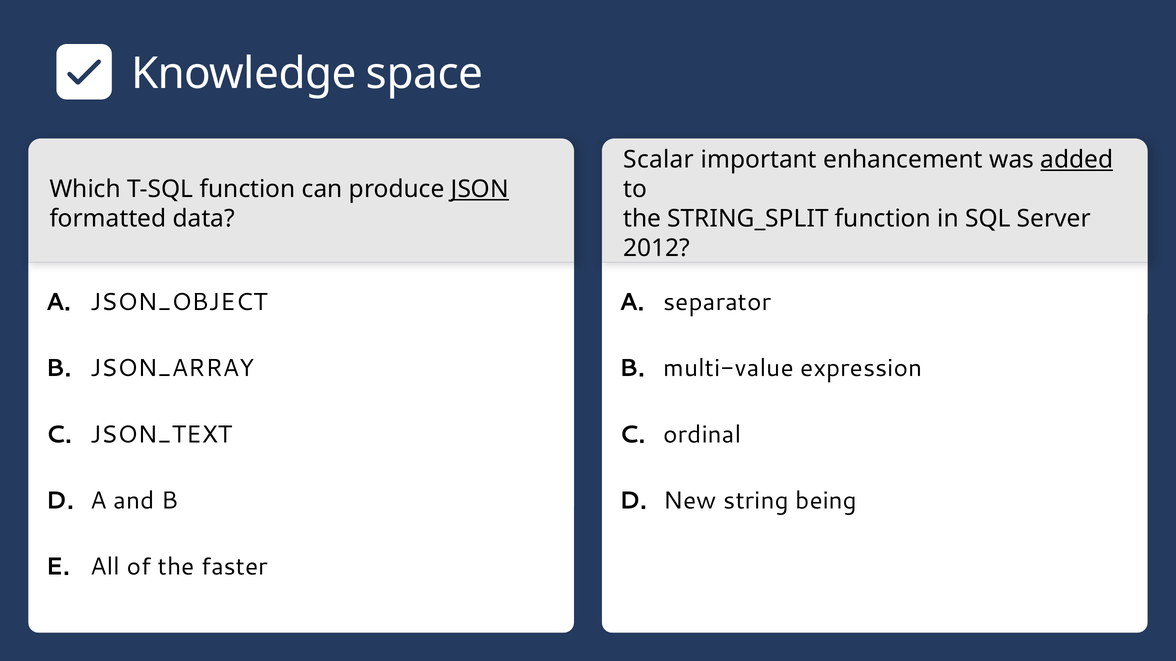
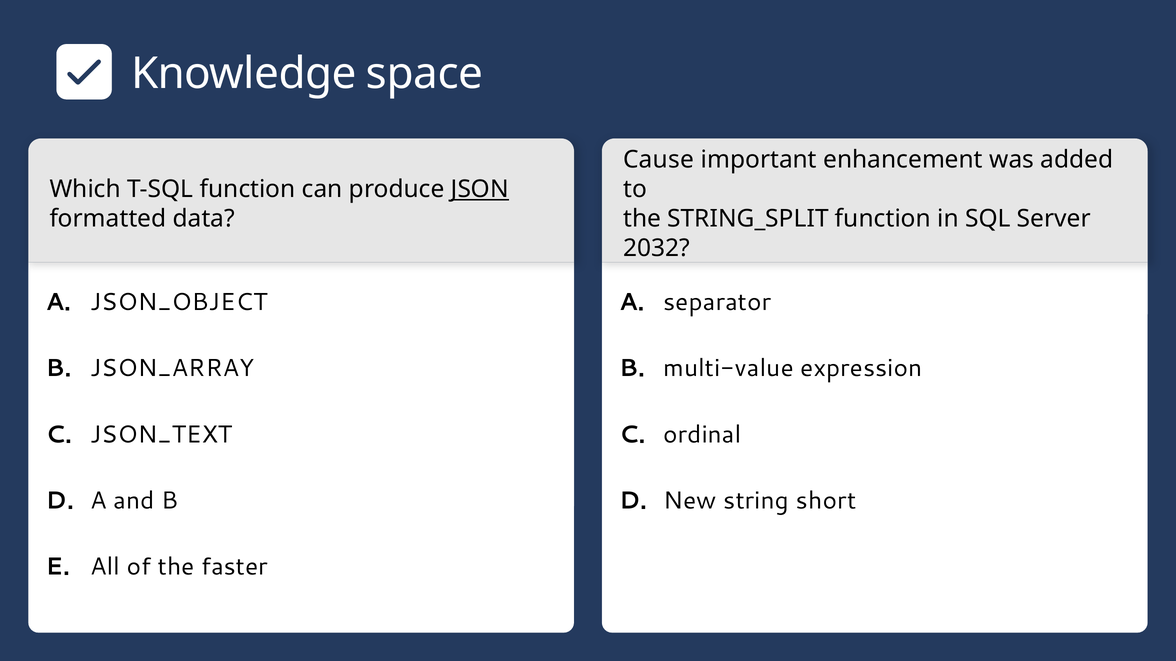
Scalar: Scalar -> Cause (659, 160)
added underline: present -> none (1077, 160)
2012: 2012 -> 2032 (657, 248)
being: being -> short (826, 501)
